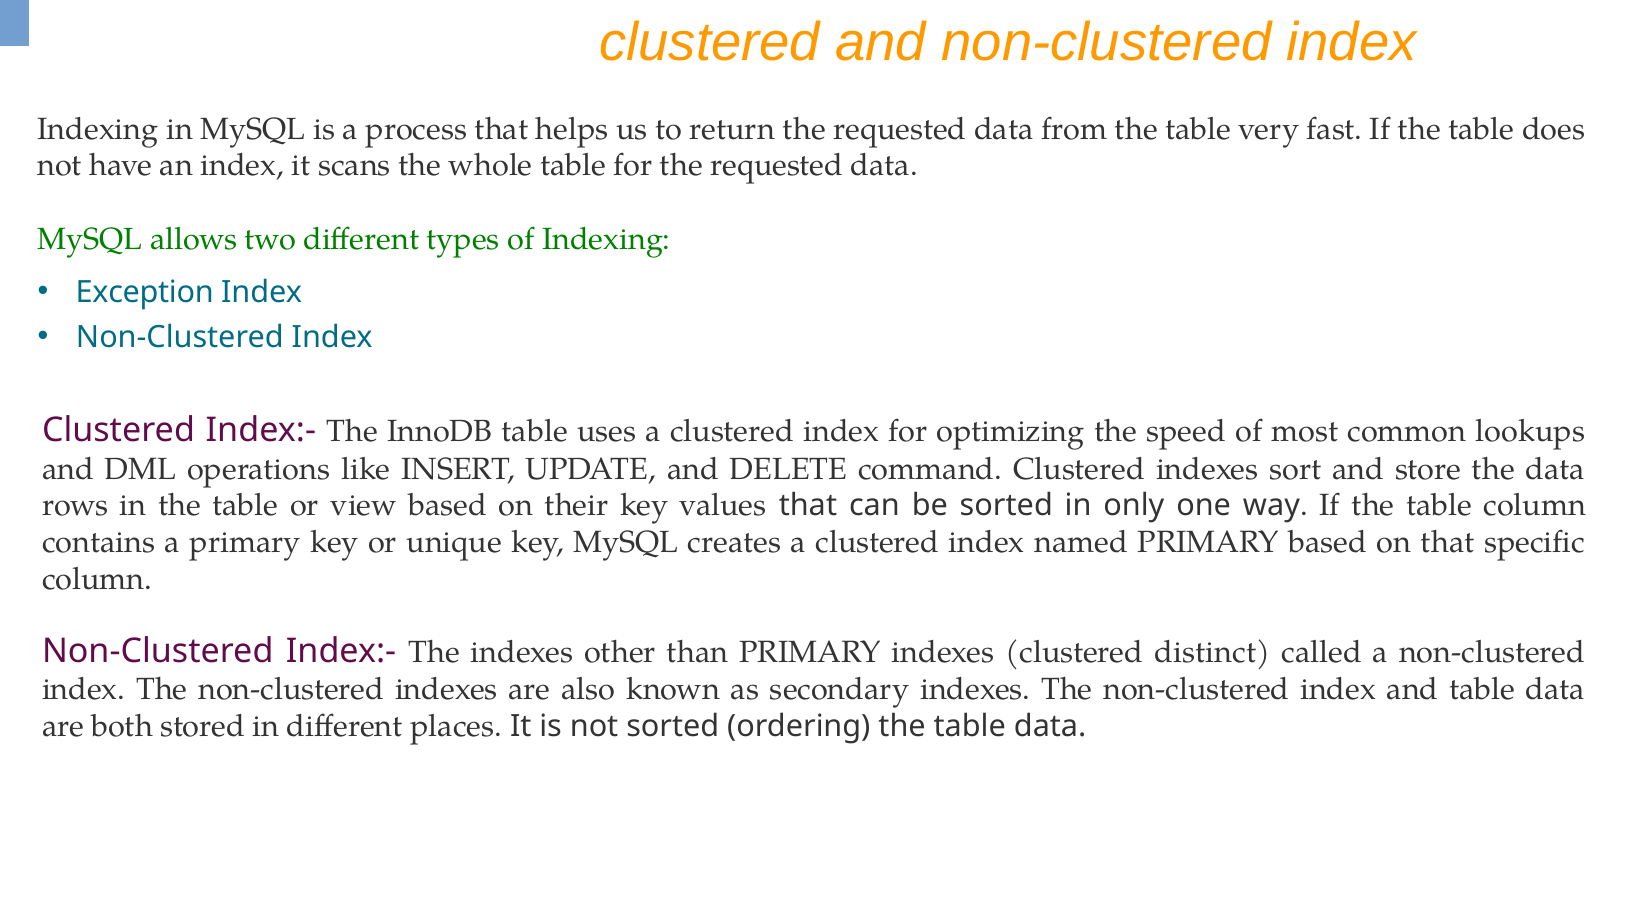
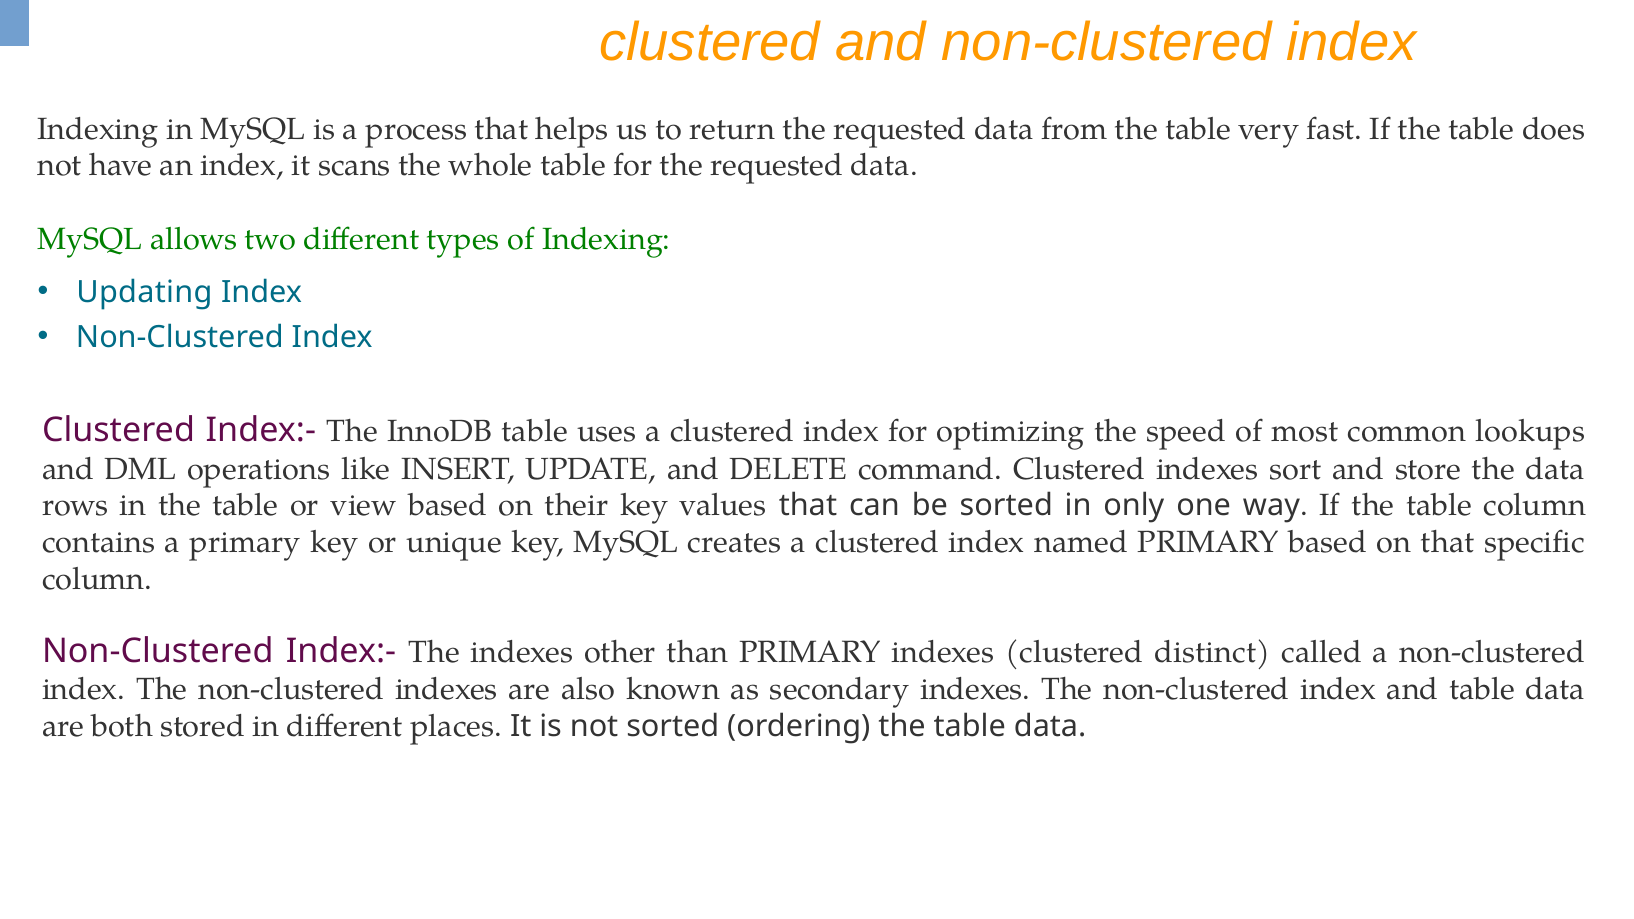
Exception: Exception -> Updating (144, 292)
